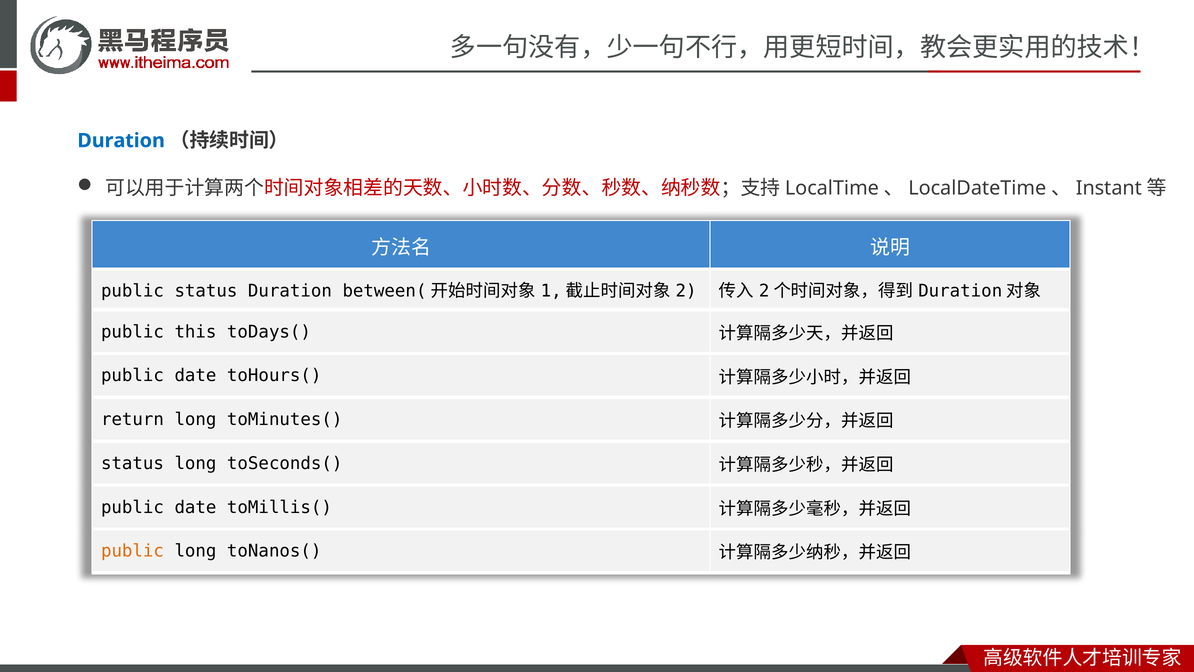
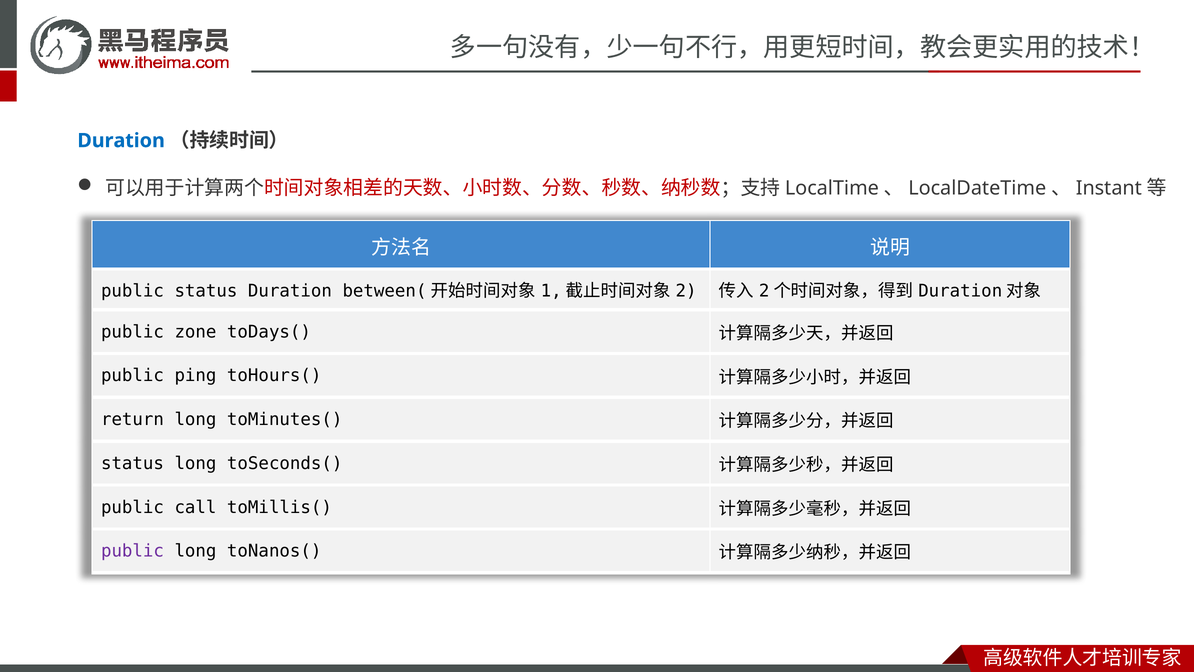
this: this -> zone (195, 332)
date: date -> ping (195, 376)
date: date -> call (195, 507)
public colour: orange -> purple (132, 551)
